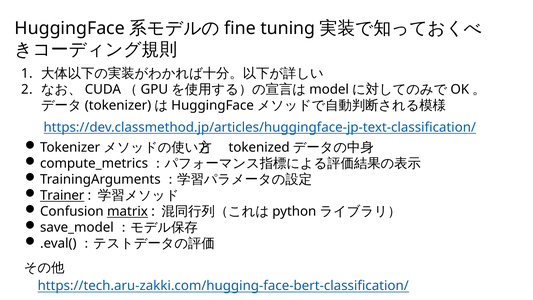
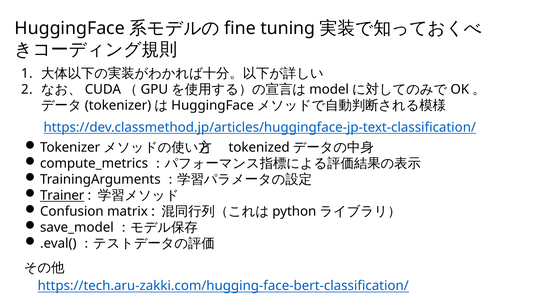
matrix underline: present -> none (127, 211)
